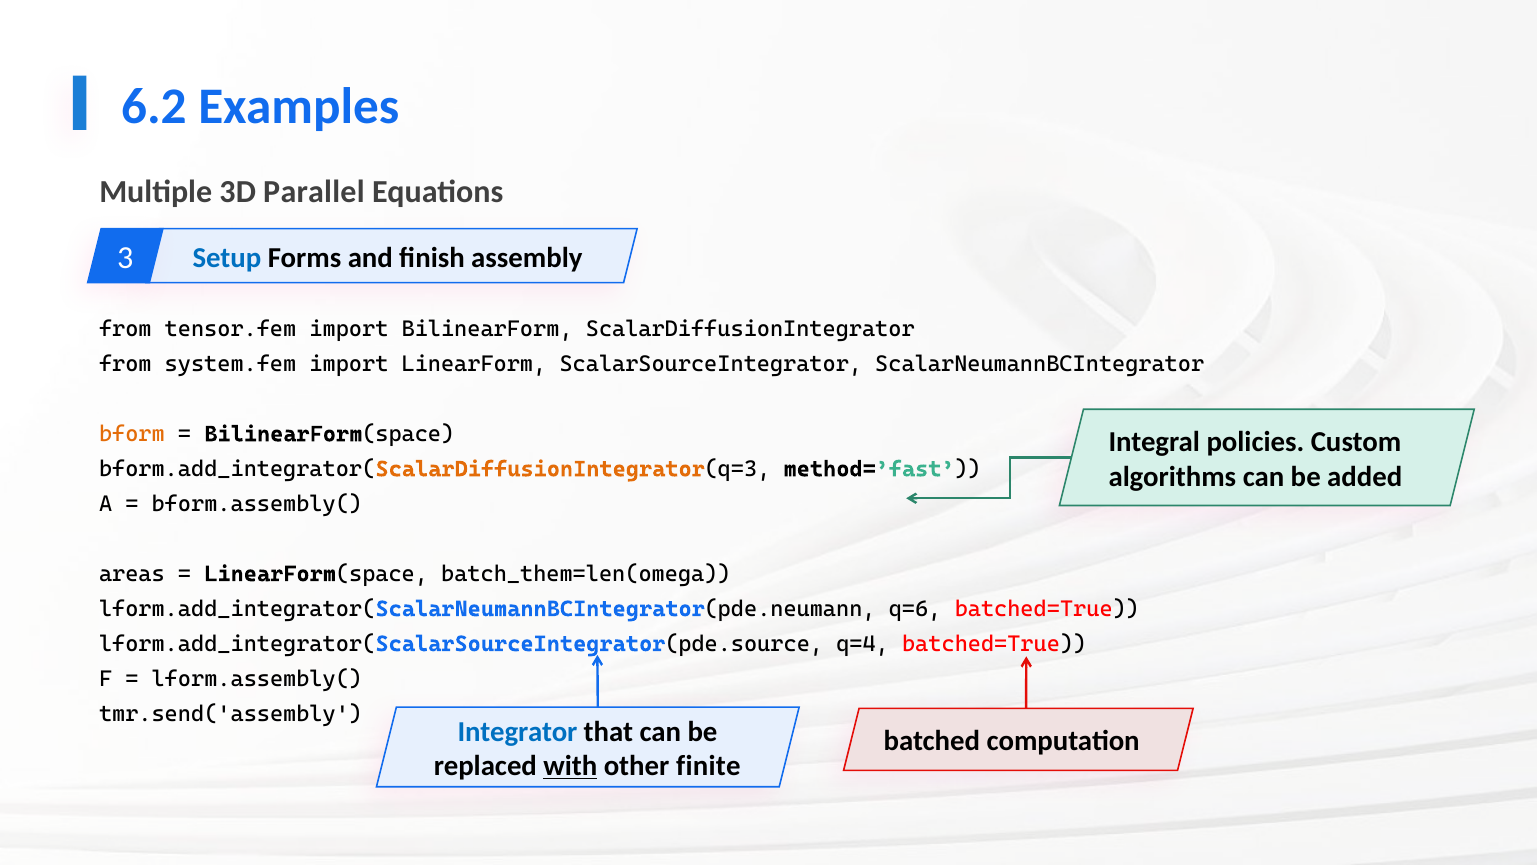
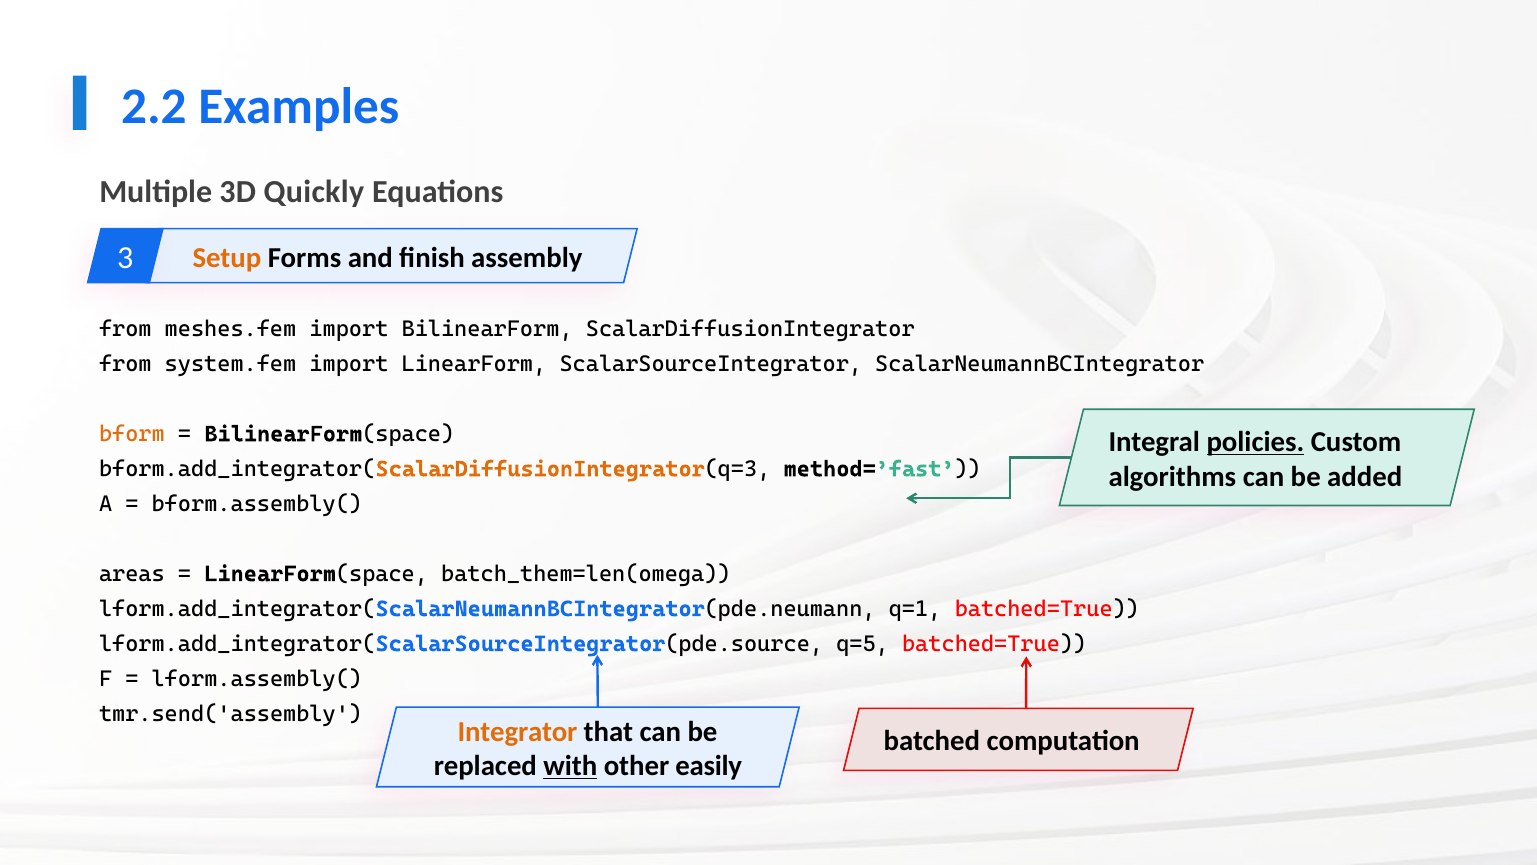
6.2: 6.2 -> 2.2 (154, 106)
Parallel: Parallel -> Quickly (314, 191)
Setup colour: blue -> orange (227, 257)
tensor.fem: tensor.fem -> meshes.fem (230, 329)
policies underline: none -> present (1255, 442)
q=6: q=6 -> q=1 (915, 608)
q=4: q=4 -> q=5 (863, 643)
Integrator colour: blue -> orange (518, 731)
finite: finite -> easily (709, 766)
